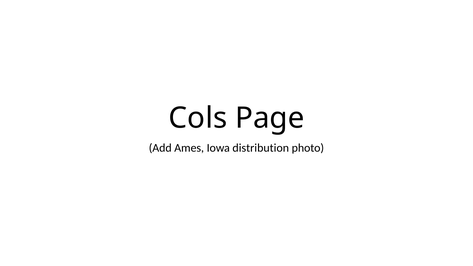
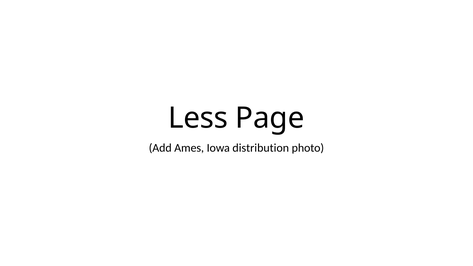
Cols: Cols -> Less (198, 118)
